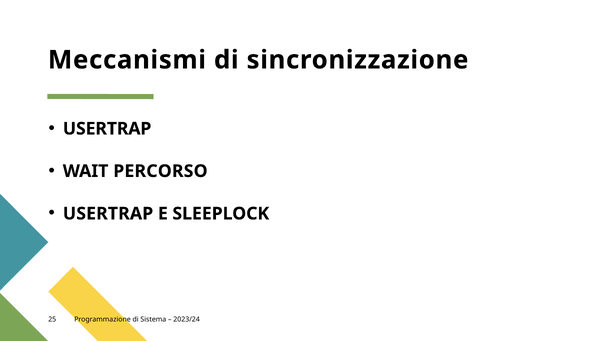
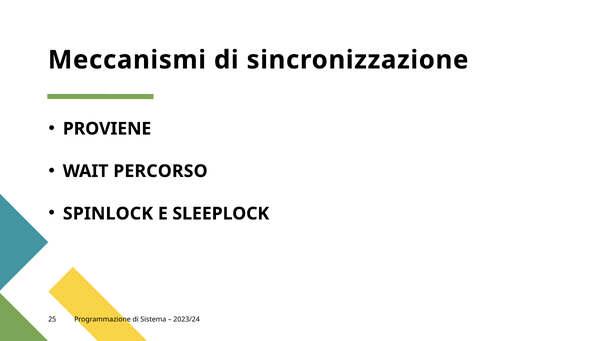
USERTRAP: USERTRAP -> PROVIENE (107, 129)
USERTRAP: USERTRAP -> SPINLOCK (108, 214)
